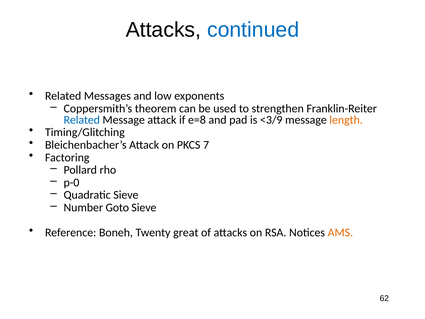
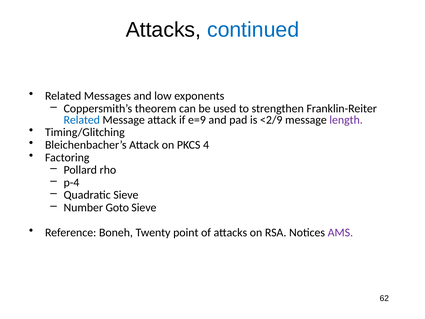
e=8: e=8 -> e=9 (197, 120)
<3/9: <3/9 -> <2/9 (271, 120)
length colour: orange -> purple (346, 120)
7: 7 -> 4 (206, 145)
p-0: p-0 -> p-4 (72, 182)
great: great -> point (186, 233)
AMS colour: orange -> purple (340, 233)
